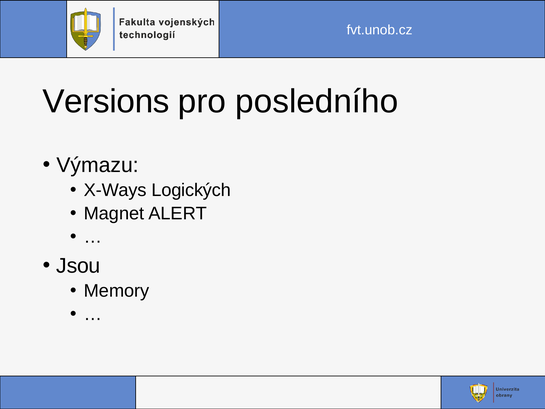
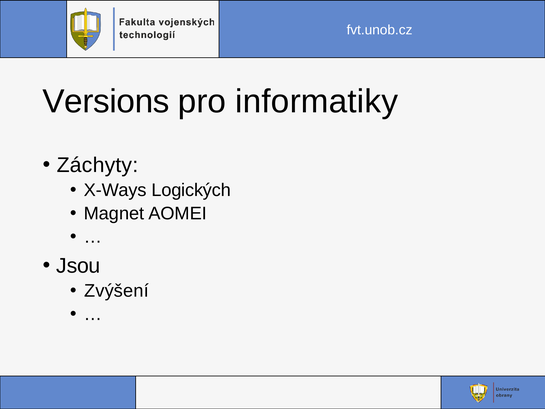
posledního: posledního -> informatiky (317, 102)
Výmazu: Výmazu -> Záchyty (98, 165)
ALERT: ALERT -> AOMEI (178, 213)
Memory: Memory -> Zvýšení (116, 291)
